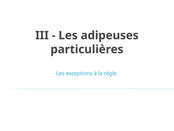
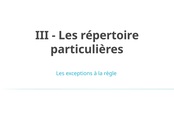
adipeuses: adipeuses -> répertoire (110, 35)
